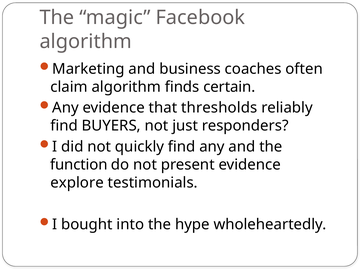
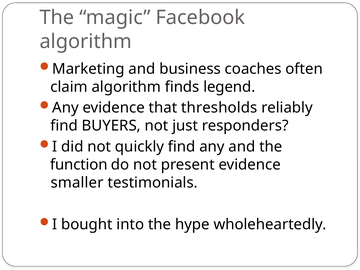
certain: certain -> legend (229, 87)
explore: explore -> smaller (77, 183)
